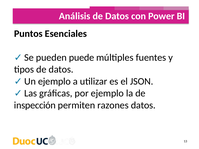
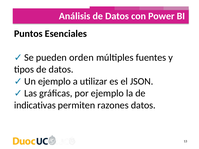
puede: puede -> orden (81, 58)
inspección: inspección -> indicativas (35, 105)
